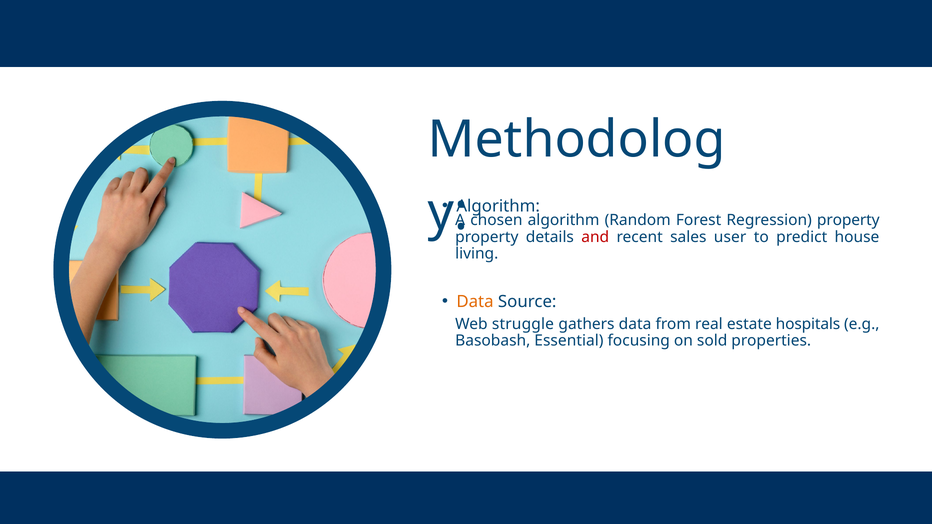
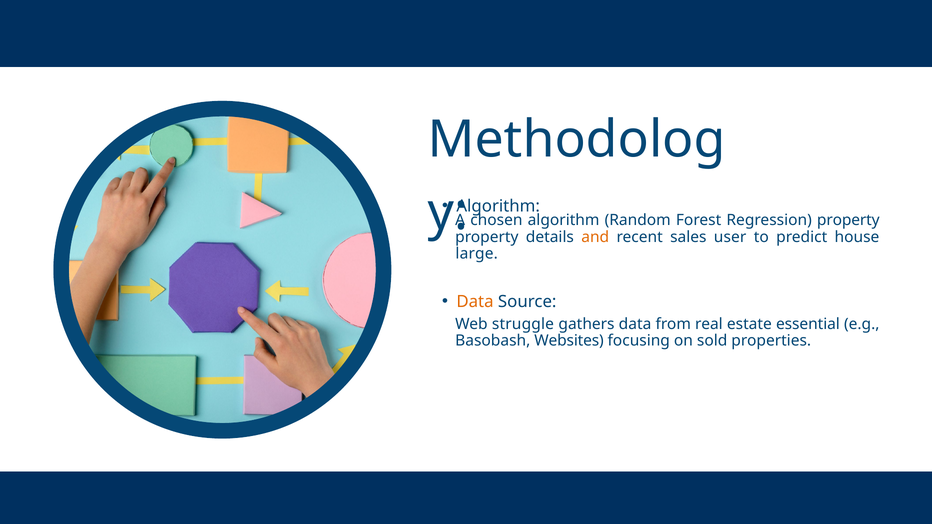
and colour: red -> orange (595, 237)
living: living -> large (477, 254)
hospitals: hospitals -> essential (808, 324)
Essential: Essential -> Websites (569, 341)
